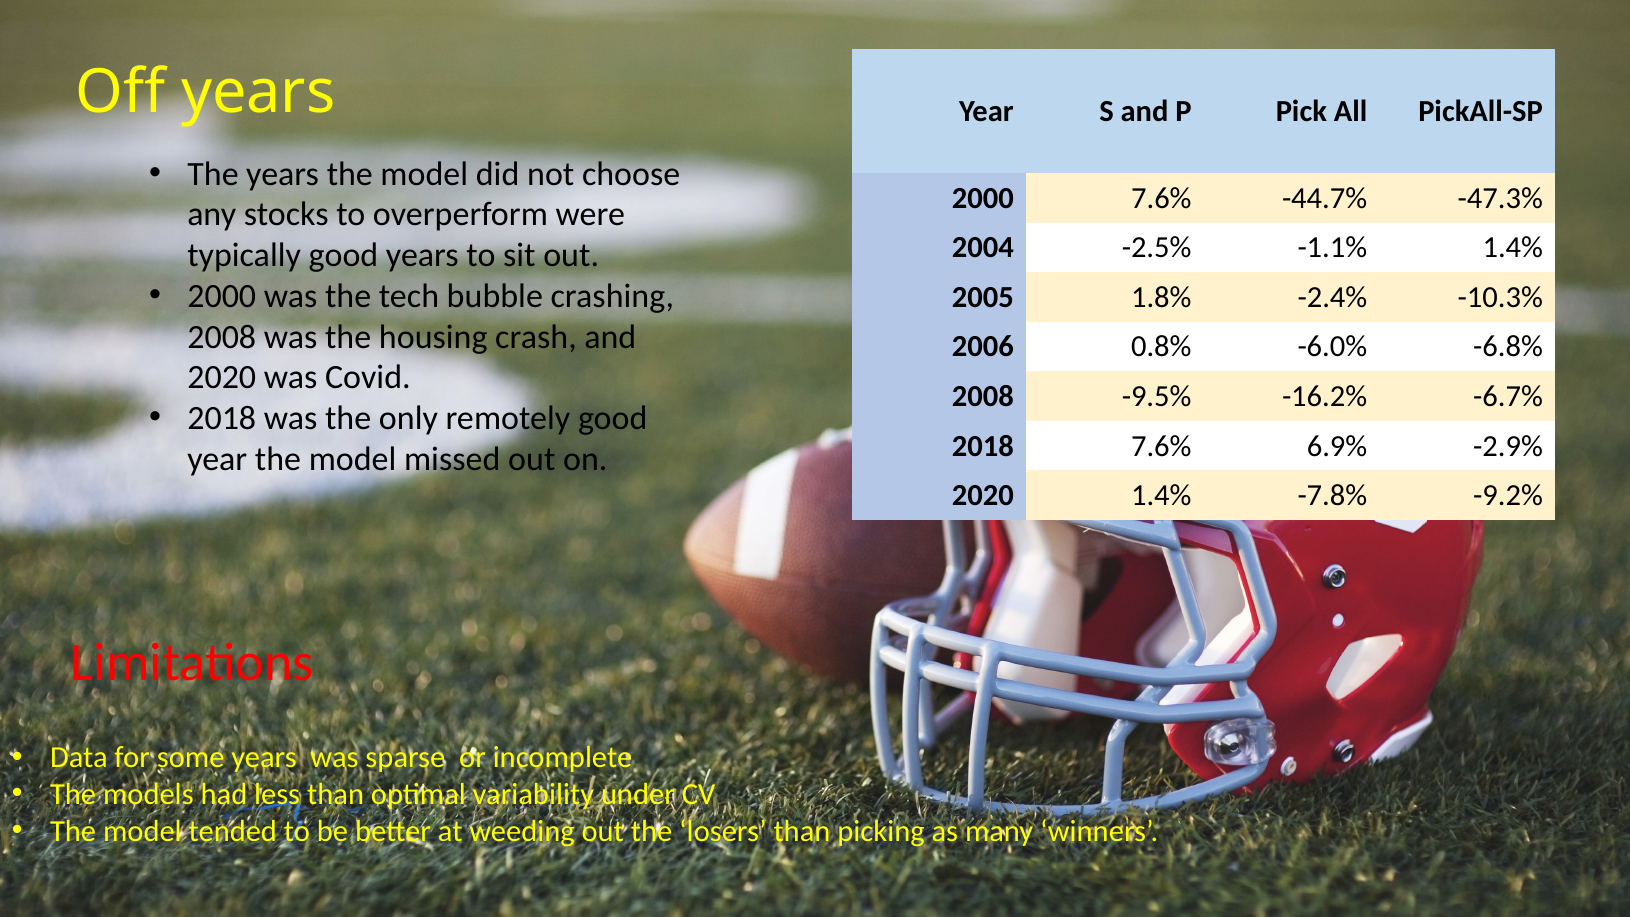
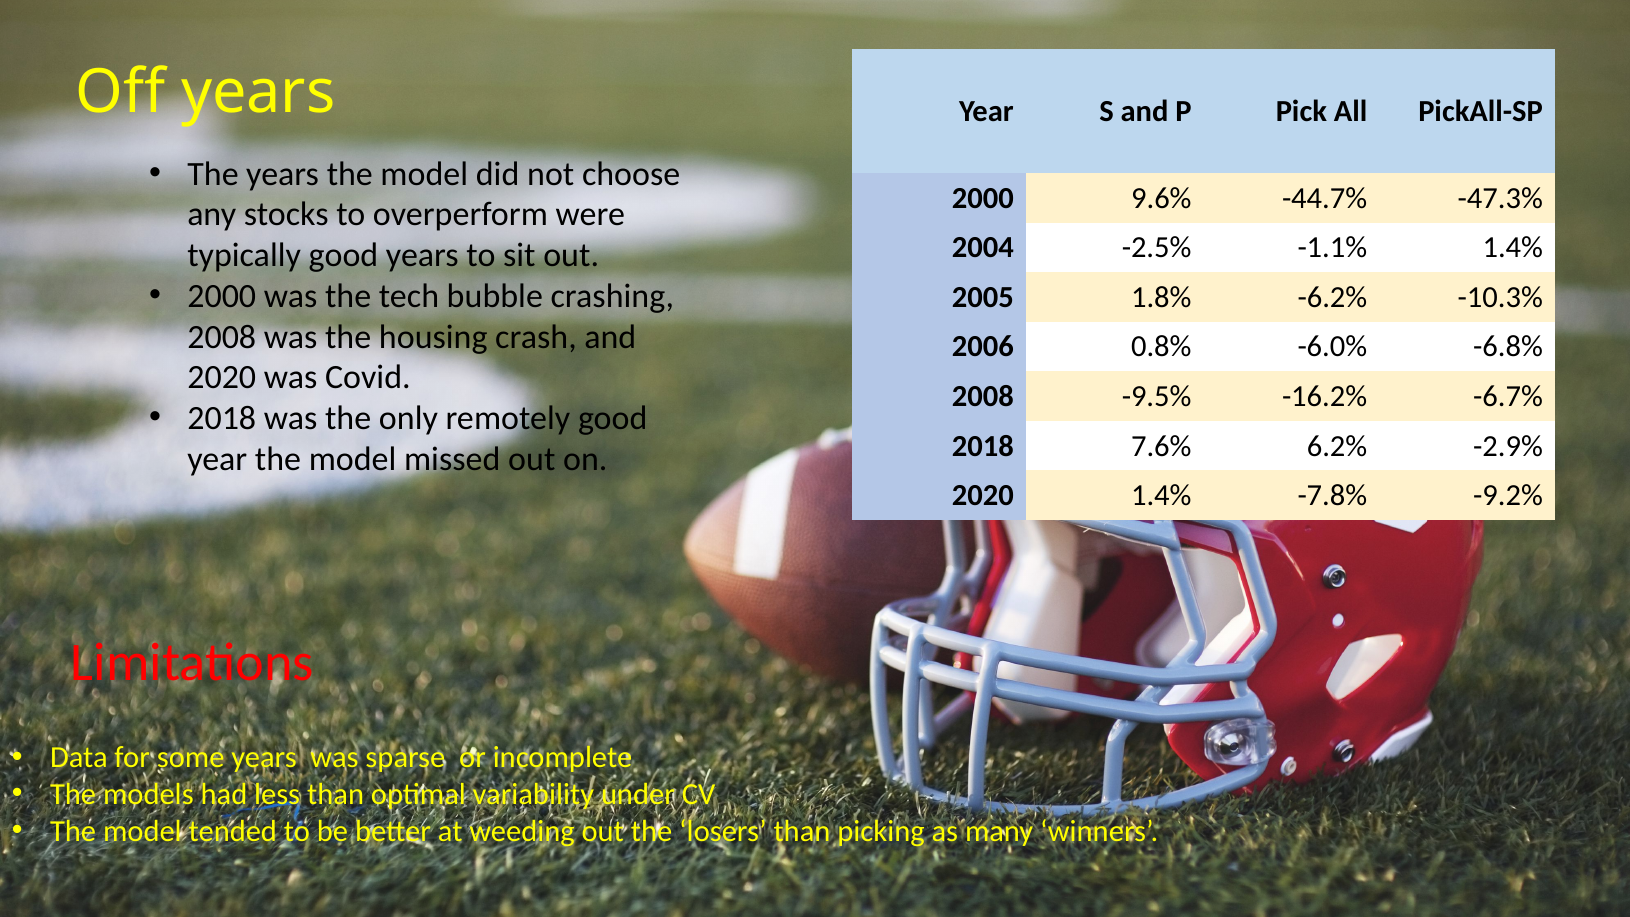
2000 7.6%: 7.6% -> 9.6% (1161, 198)
-2.4%: -2.4% -> -6.2% (1332, 297)
6.9%: 6.9% -> 6.2% (1337, 446)
